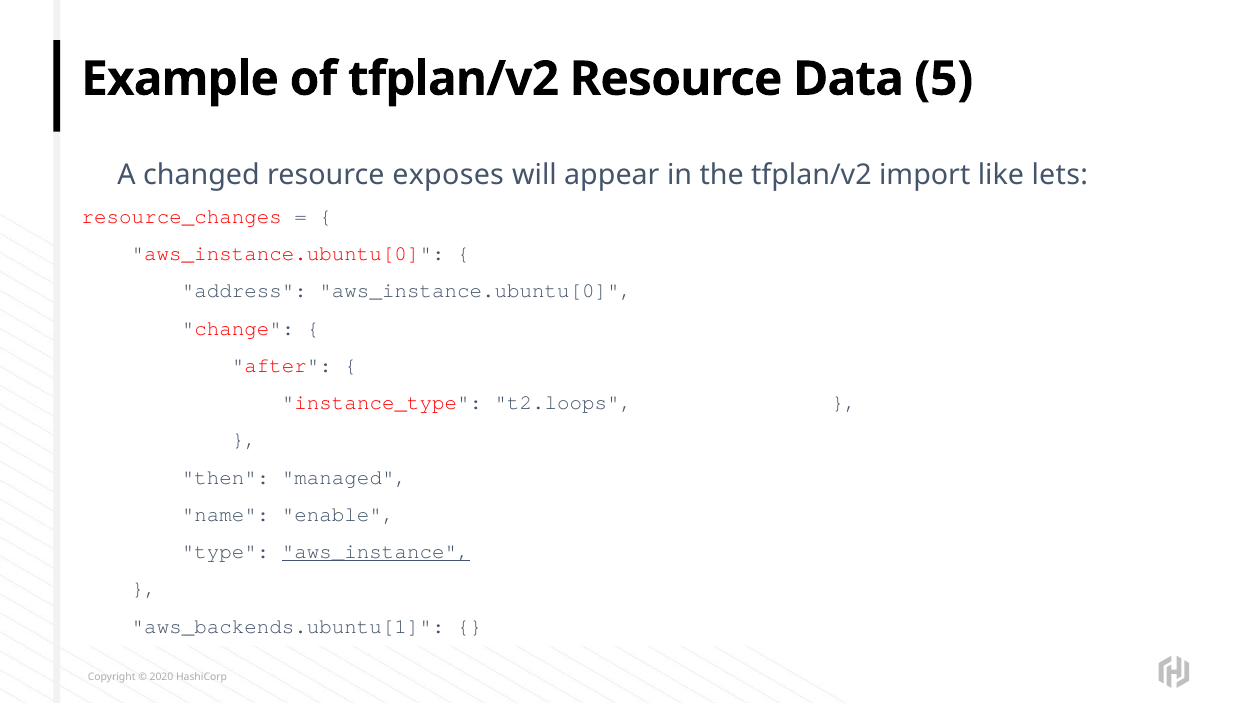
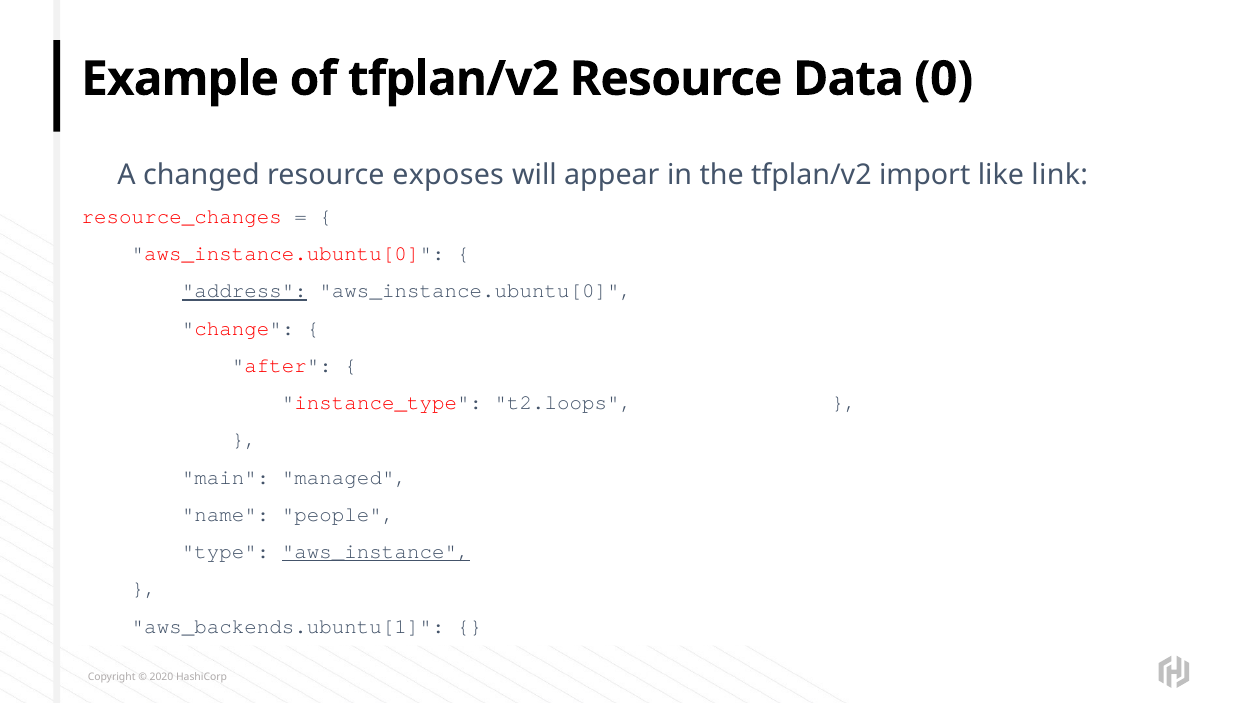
5: 5 -> 0 (944, 79)
lets: lets -> link (1060, 175)
address underline: none -> present (244, 291)
then: then -> main (226, 477)
enable: enable -> people (338, 515)
